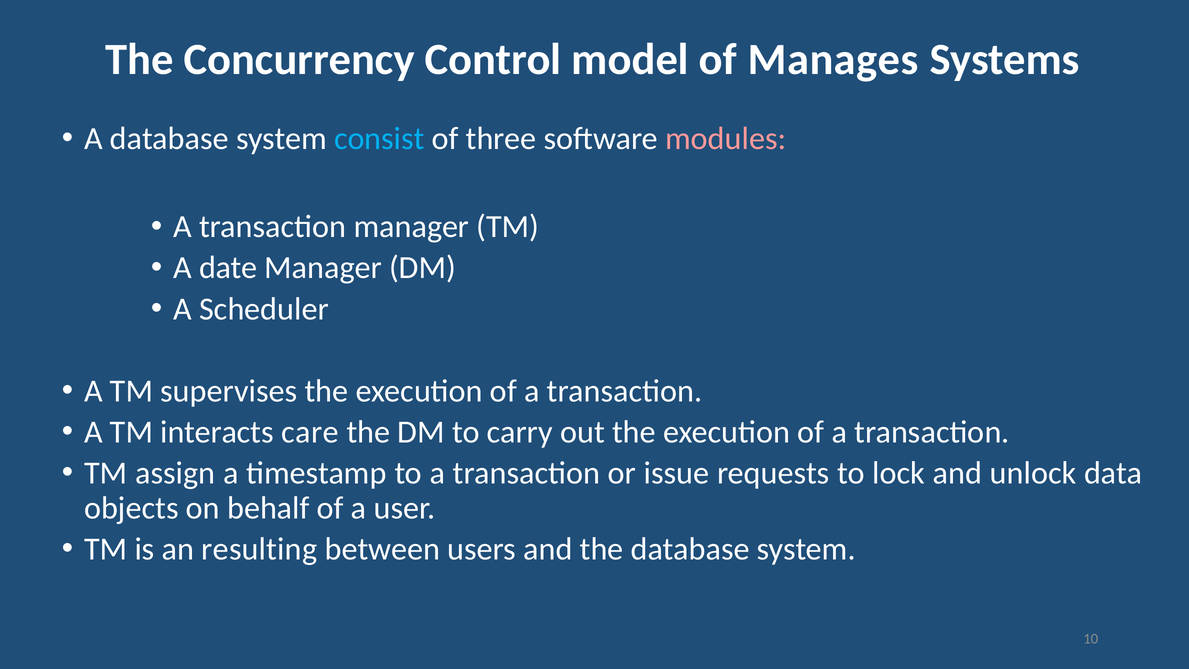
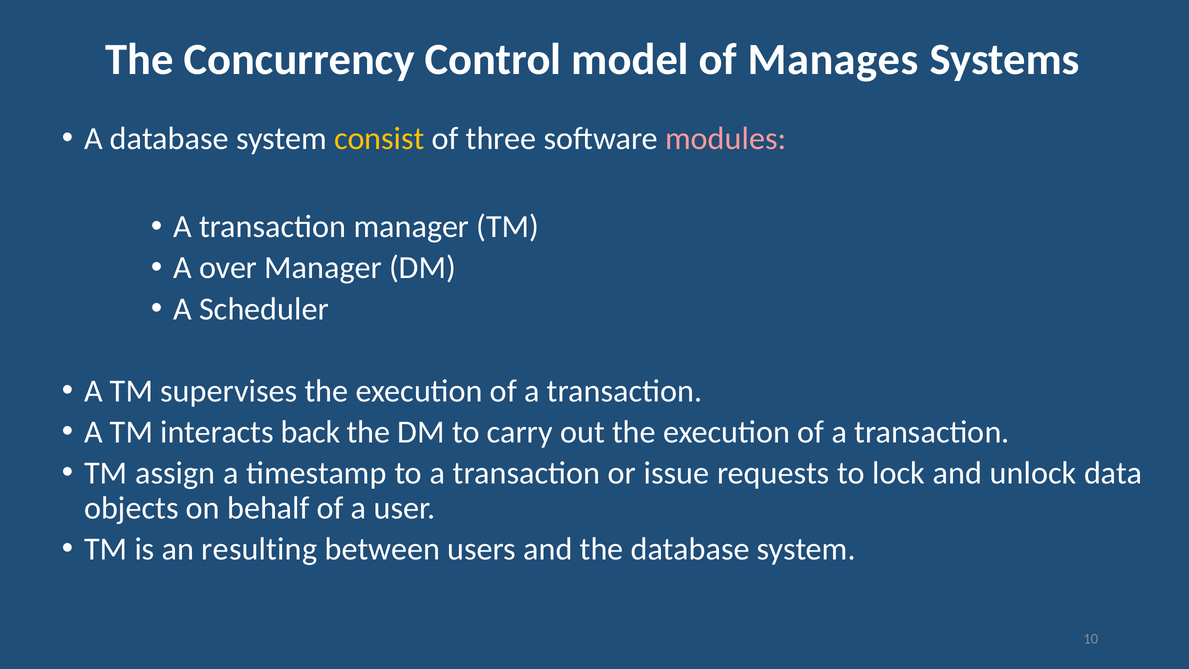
consist colour: light blue -> yellow (379, 138)
date: date -> over (228, 268)
care: care -> back (310, 432)
